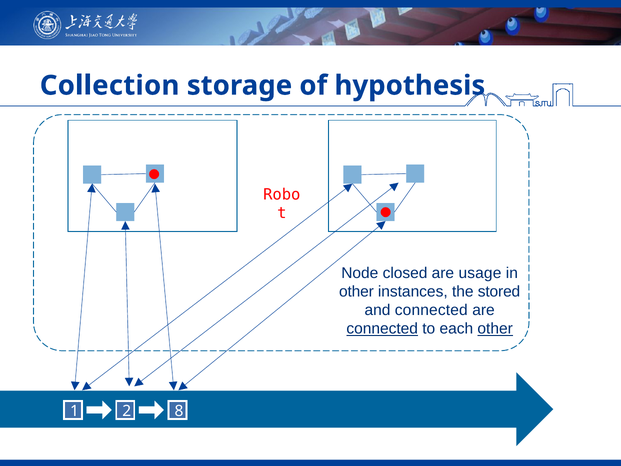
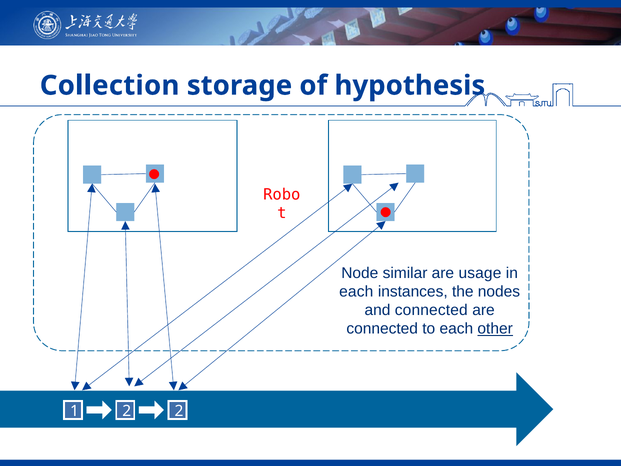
closed: closed -> similar (405, 273)
other: other -> each (356, 291)
stored: stored -> nodes (499, 291)
connected underline: present -> none (382, 329)
2 8: 8 -> 2 (179, 411)
